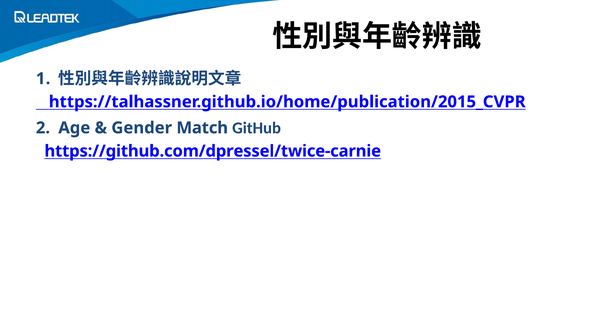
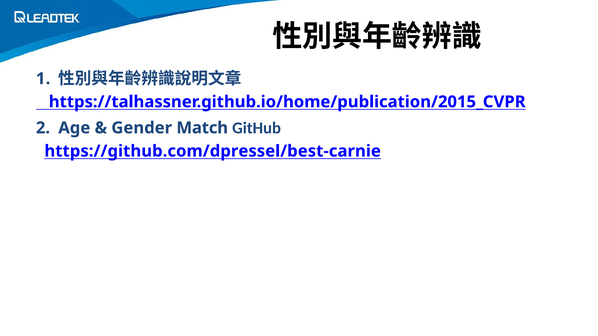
https://github.com/dpressel/twice-carnie: https://github.com/dpressel/twice-carnie -> https://github.com/dpressel/best-carnie (213, 151)
